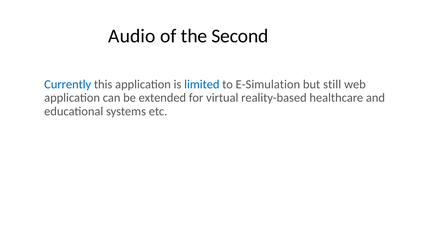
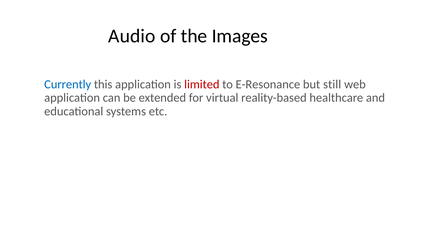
Second: Second -> Images (240, 36)
limited colour: blue -> red (202, 84)
E-Simulation: E-Simulation -> E-Resonance (268, 84)
